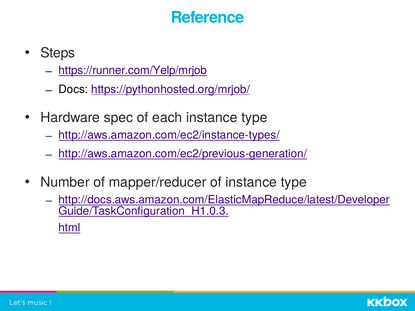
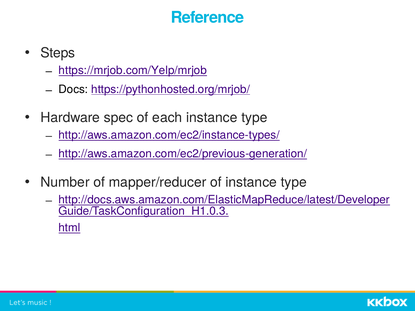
https://runner.com/Yelp/mrjob: https://runner.com/Yelp/mrjob -> https://mrjob.com/Yelp/mrjob (133, 70)
